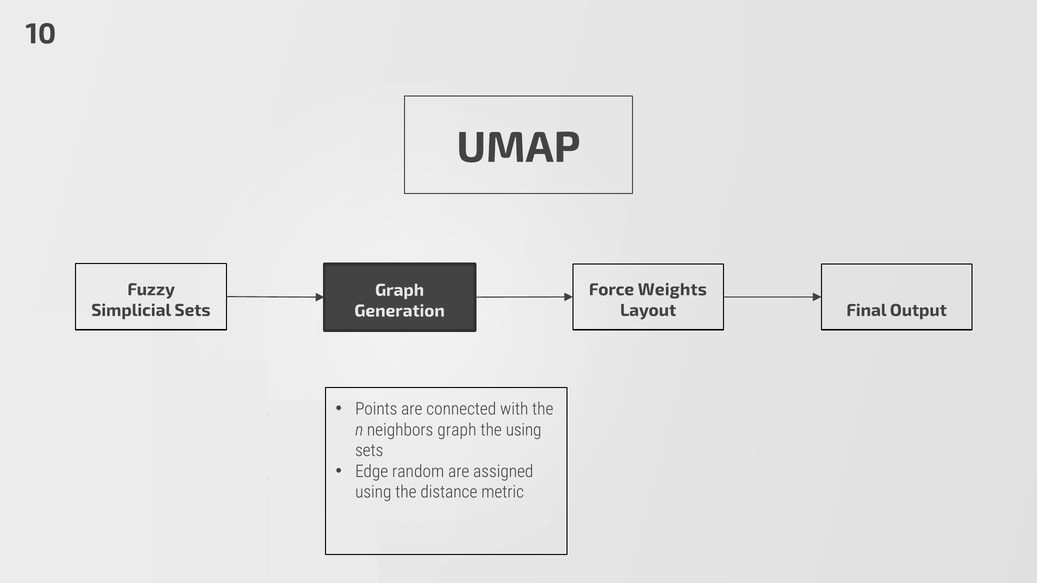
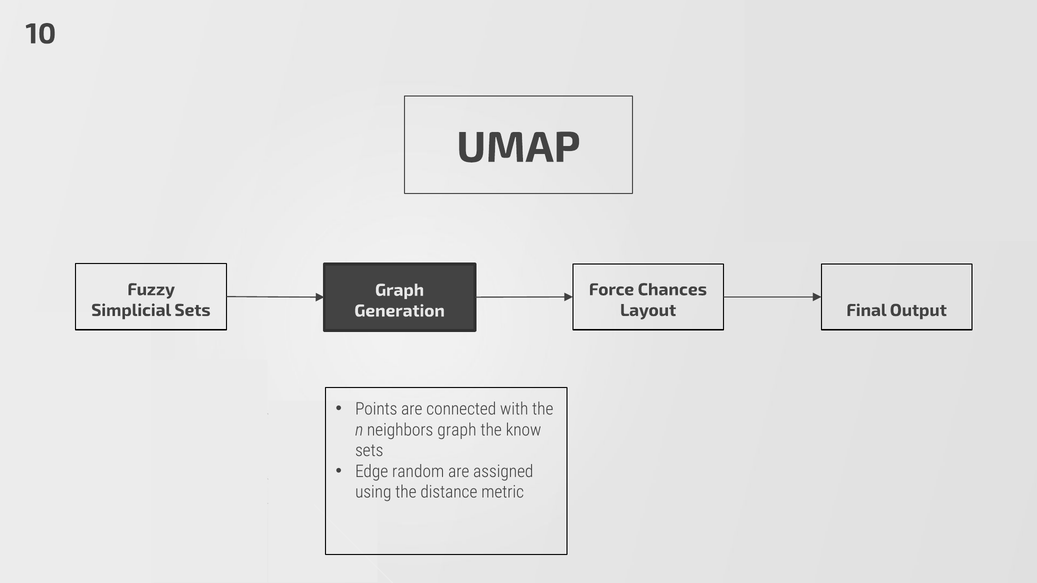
Weights: Weights -> Chances (672, 290)
the using: using -> know (524, 430)
